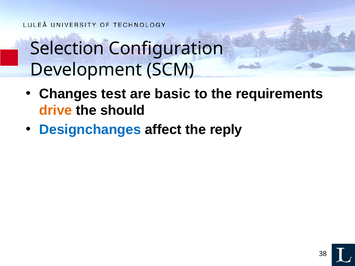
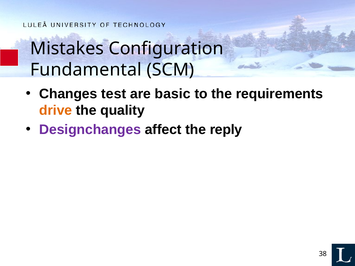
Selection: Selection -> Mistakes (67, 49)
Development: Development -> Fundamental (86, 70)
should: should -> quality (123, 110)
Designchanges colour: blue -> purple (90, 130)
